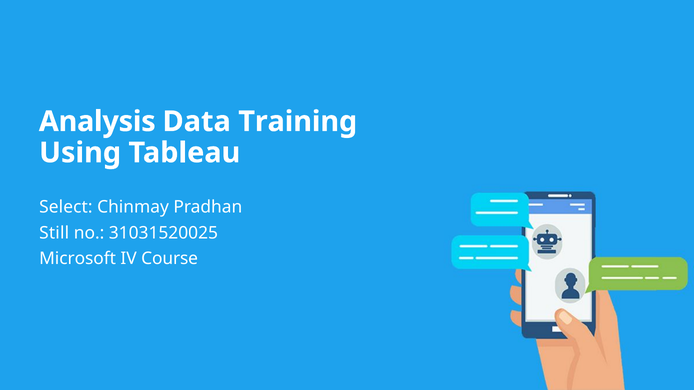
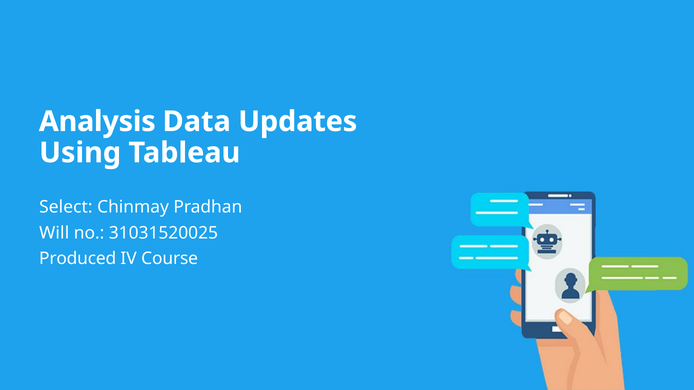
Training: Training -> Updates (298, 122)
Still: Still -> Will (54, 233)
Microsoft: Microsoft -> Produced (78, 259)
